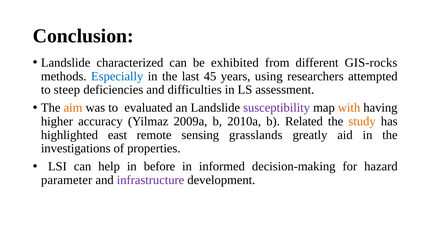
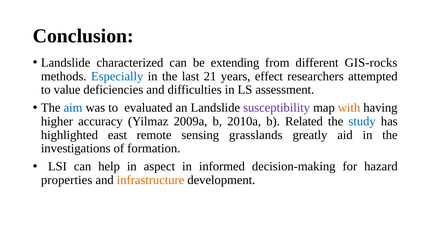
exhibited: exhibited -> extending (235, 63)
45: 45 -> 21 (210, 76)
using: using -> effect (269, 76)
steep: steep -> value (67, 90)
aim colour: orange -> blue (73, 108)
study colour: orange -> blue (362, 122)
properties: properties -> formation (154, 149)
before: before -> aspect (159, 167)
parameter: parameter -> properties (67, 180)
infrastructure colour: purple -> orange (151, 180)
